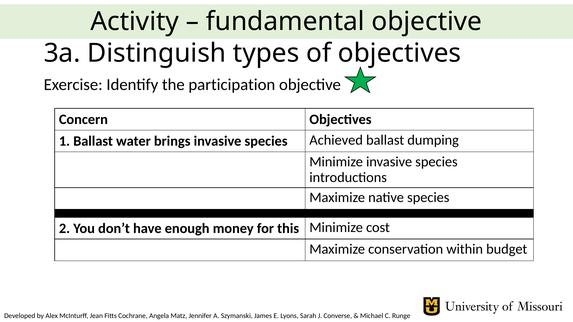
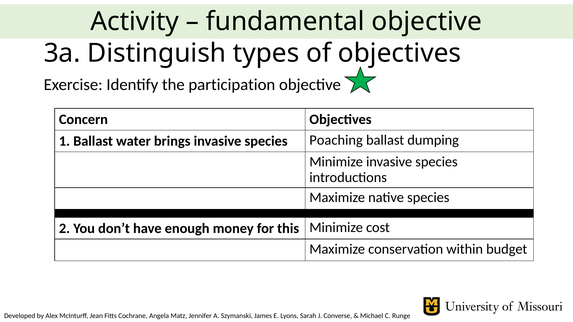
Achieved: Achieved -> Poaching (336, 140)
